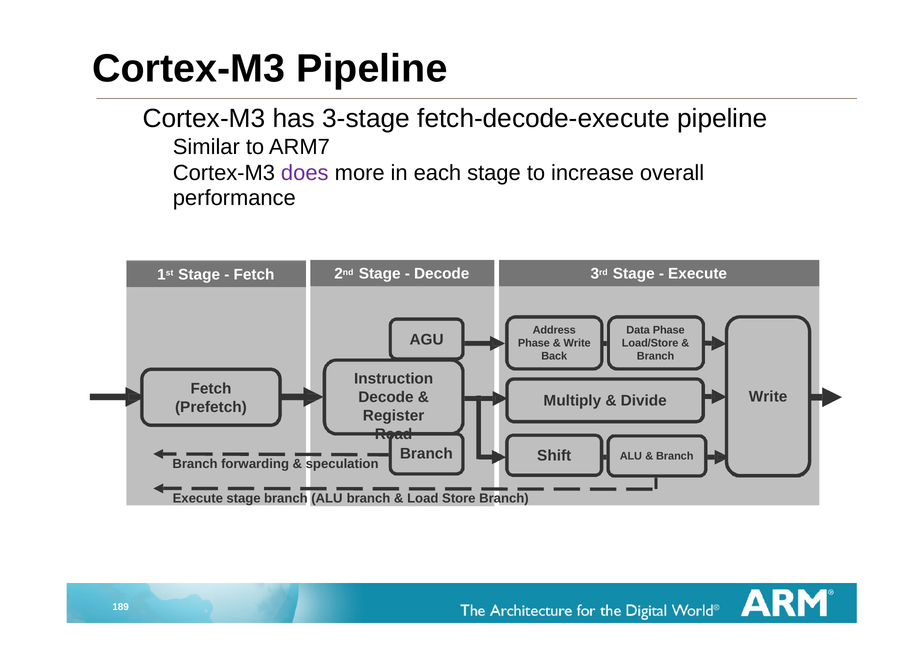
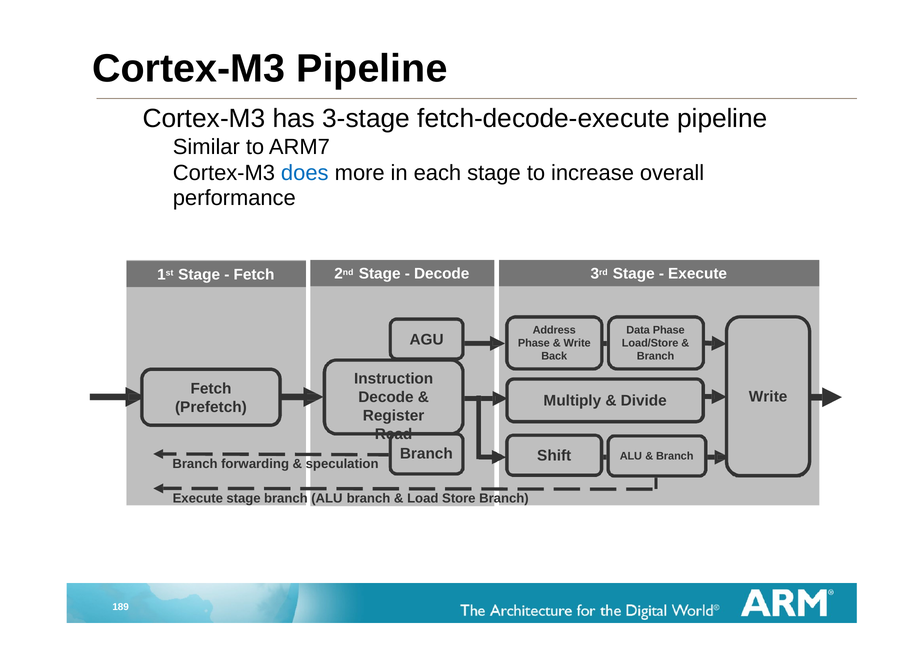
does colour: purple -> blue (305, 173)
